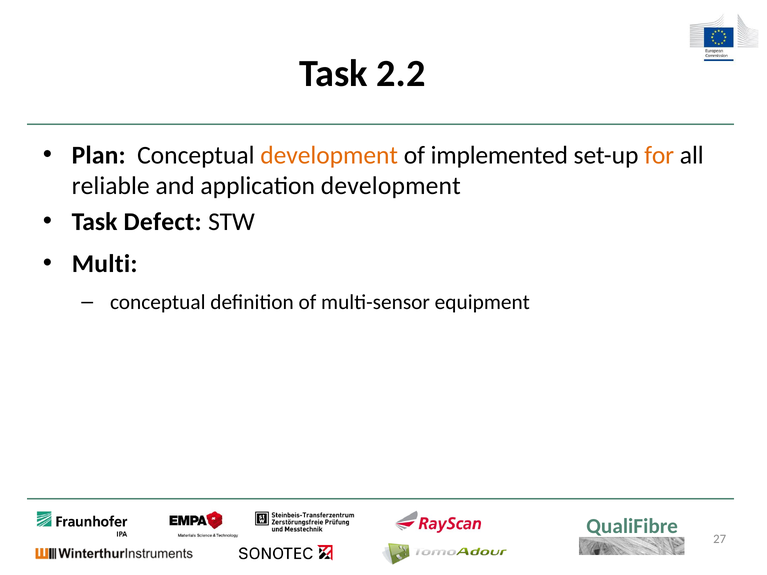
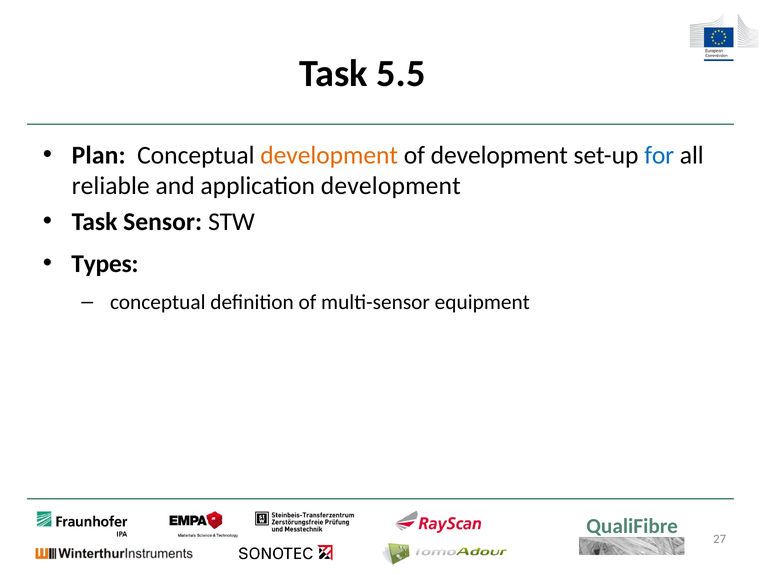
2.2: 2.2 -> 5.5 (401, 74)
of implemented: implemented -> development (499, 155)
for colour: orange -> blue (659, 155)
Defect: Defect -> Sensor (163, 222)
Multi: Multi -> Types (105, 264)
